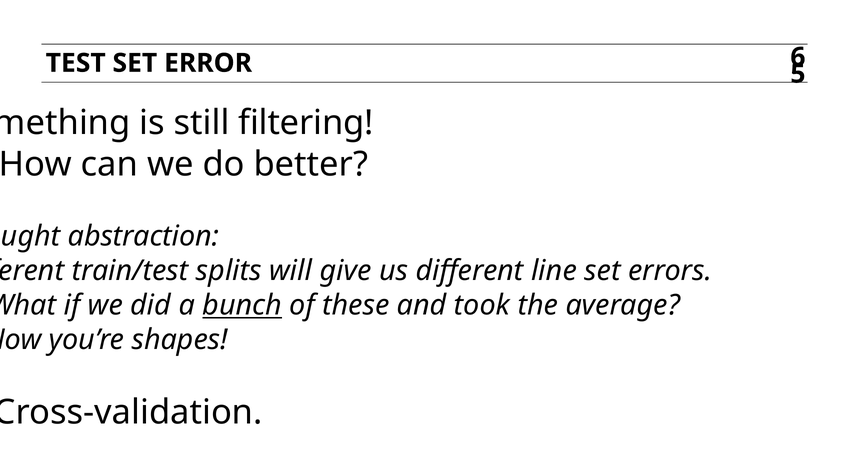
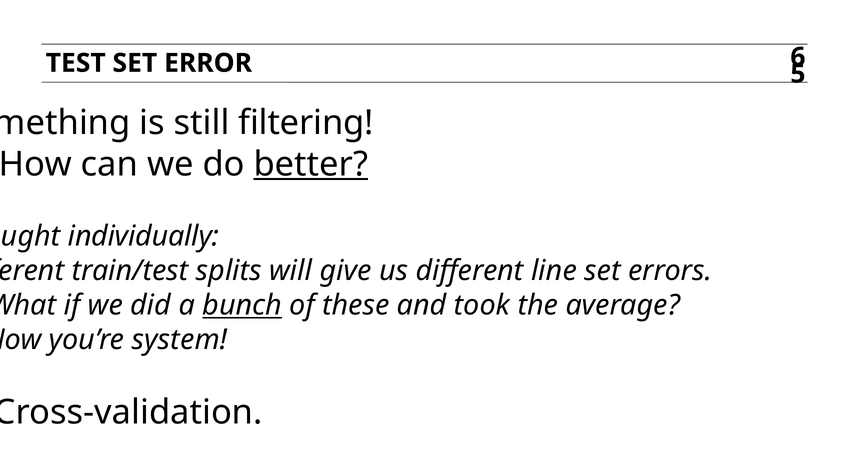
better underline: none -> present (311, 165)
abstraction: abstraction -> individually (143, 237)
shapes: shapes -> system (180, 340)
